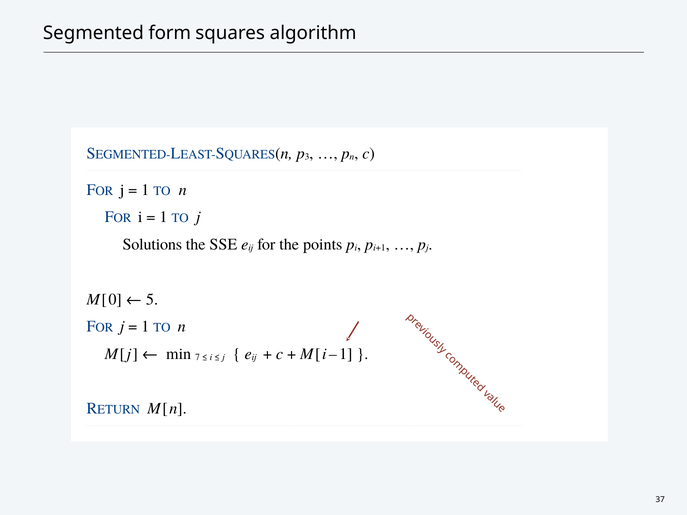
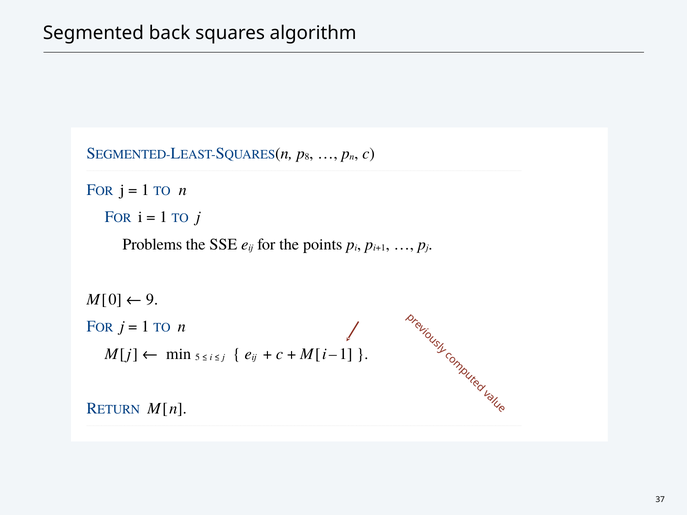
form: form -> back (170, 33)
3: 3 -> 8 (307, 157)
Solutions: Solutions -> Problems (152, 245)
5: 5 -> 9 (152, 299)
7: 7 -> 5 (197, 357)
